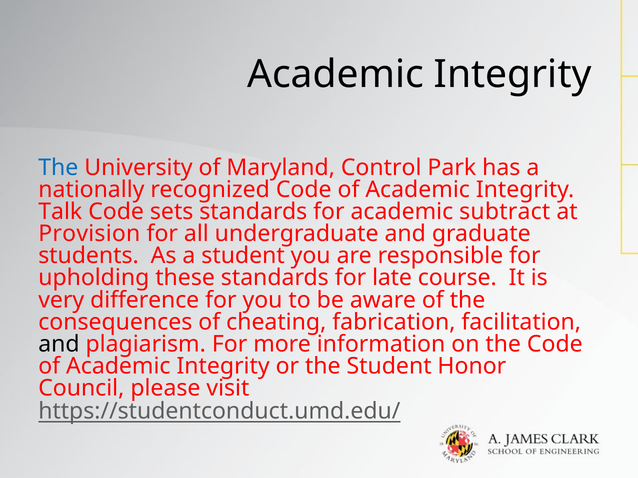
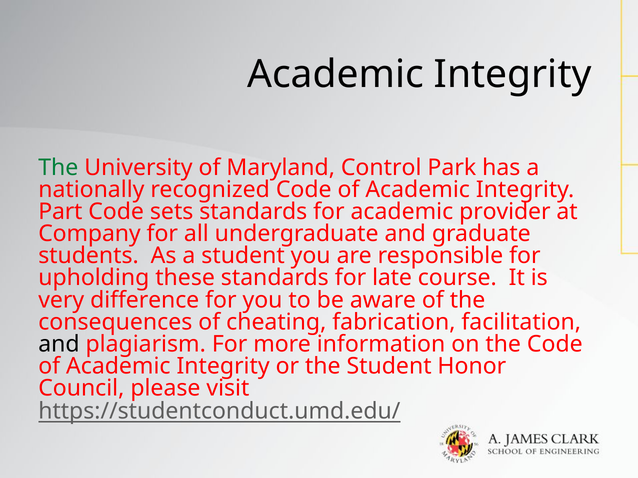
The colour: blue -> green (58, 168)
Talk: Talk -> Part (60, 212)
subtract: subtract -> provider (505, 212)
Provision: Provision -> Company (89, 234)
